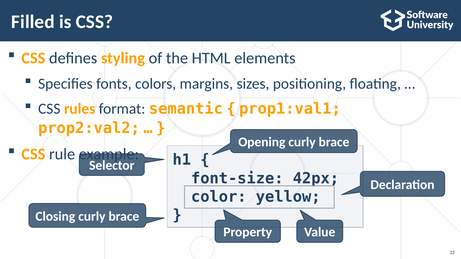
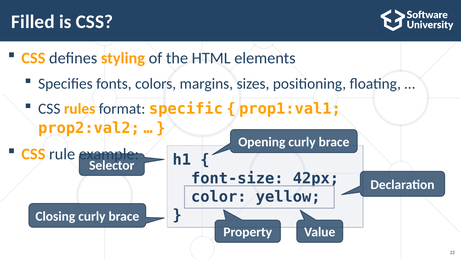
semantic: semantic -> specific (186, 109)
